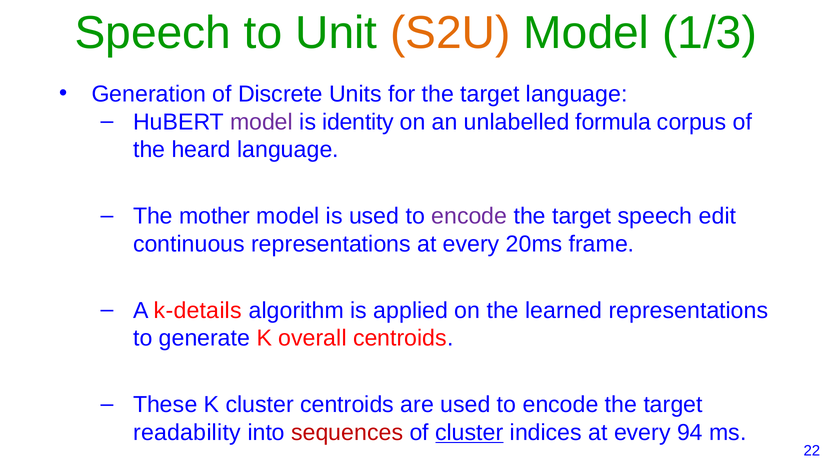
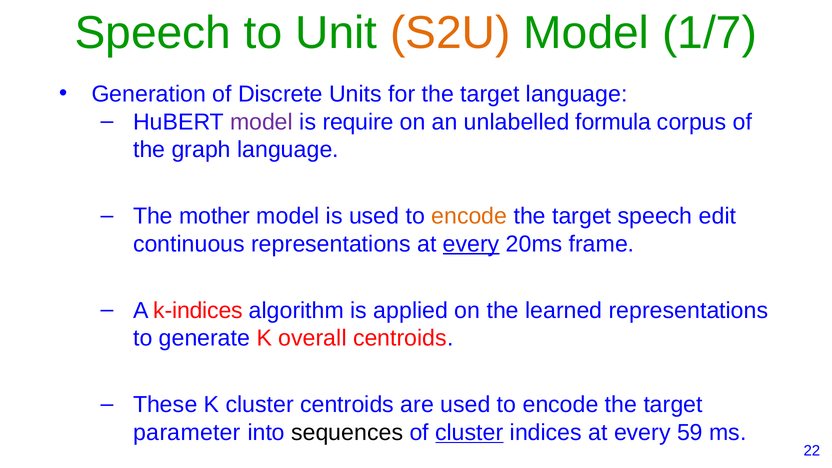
1/3: 1/3 -> 1/7 (710, 33)
identity: identity -> require (358, 122)
heard: heard -> graph (201, 150)
encode colour: purple -> orange (469, 216)
every underline: none -> present (471, 244)
k-details: k-details -> k-indices (198, 311)
readability: readability -> parameter (187, 433)
sequences colour: red -> black (347, 433)
94: 94 -> 59 (690, 433)
